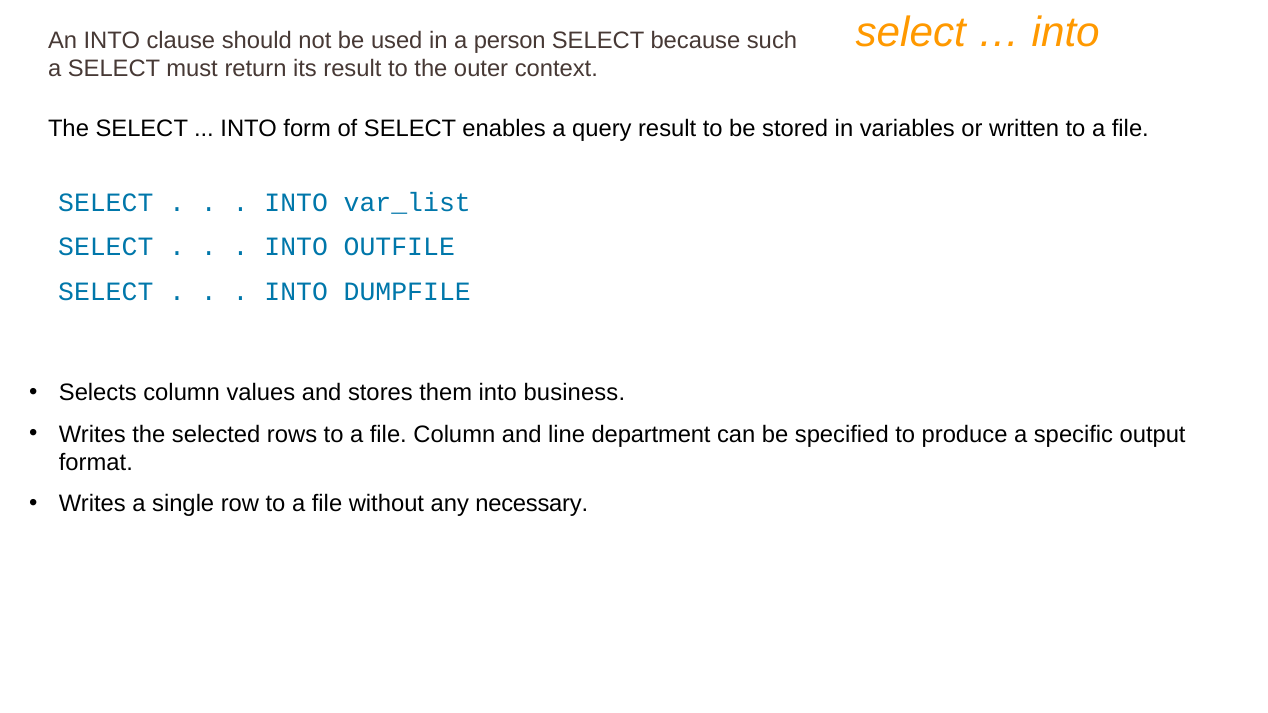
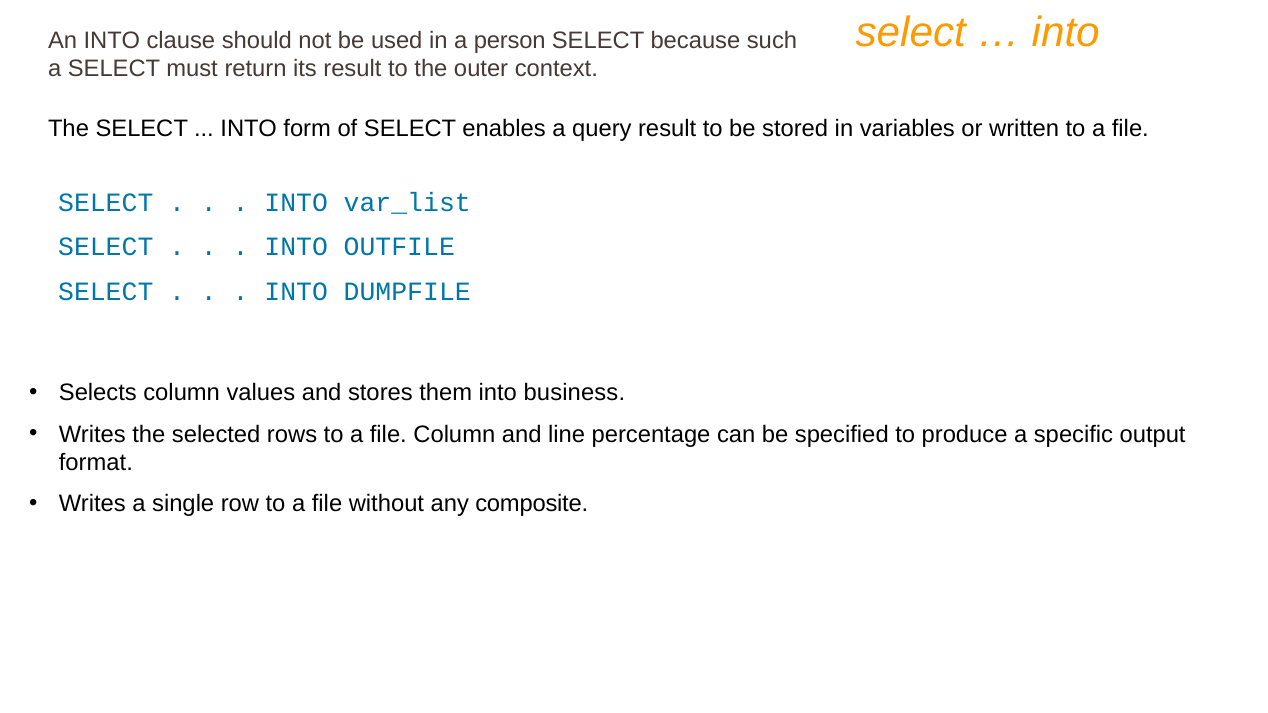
department: department -> percentage (651, 434)
necessary: necessary -> composite (532, 504)
